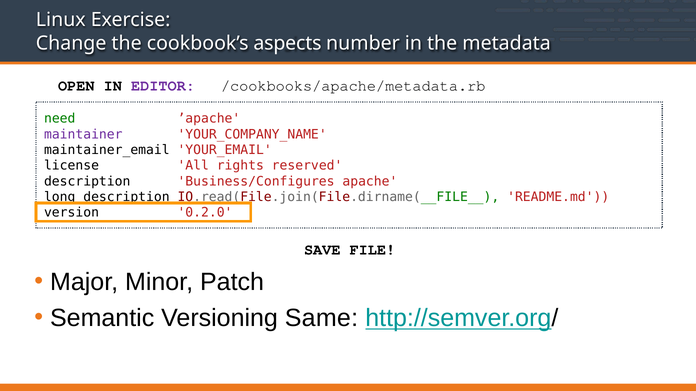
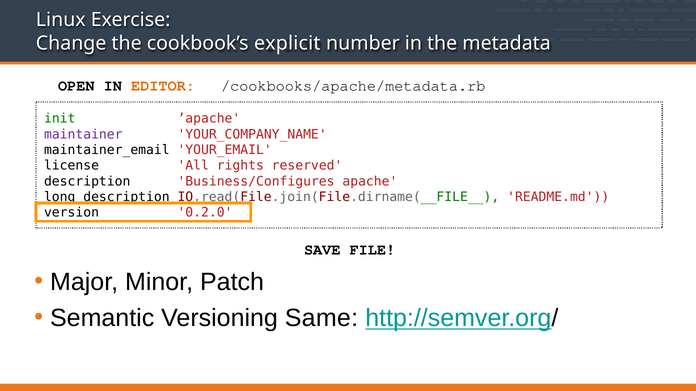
aspects: aspects -> explicit (287, 43)
EDITOR colour: purple -> orange (163, 86)
need: need -> init (60, 119)
